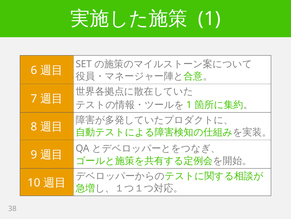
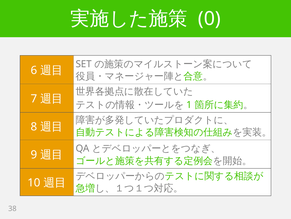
1: 1 -> 0 (209, 19)
